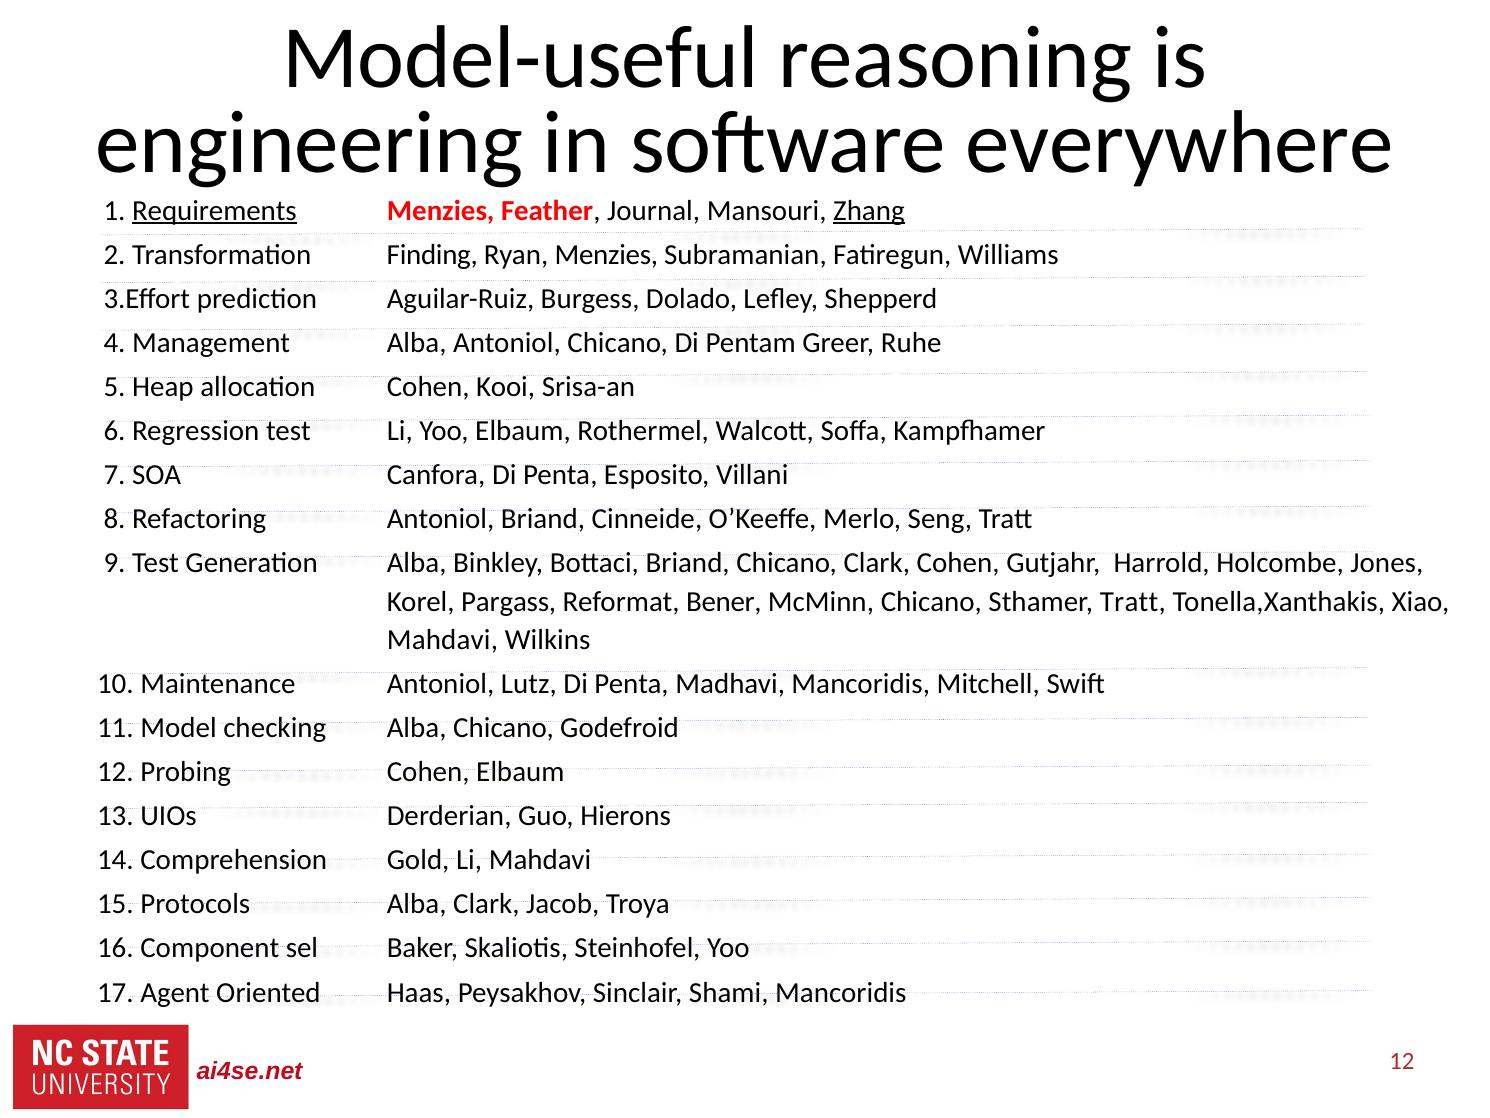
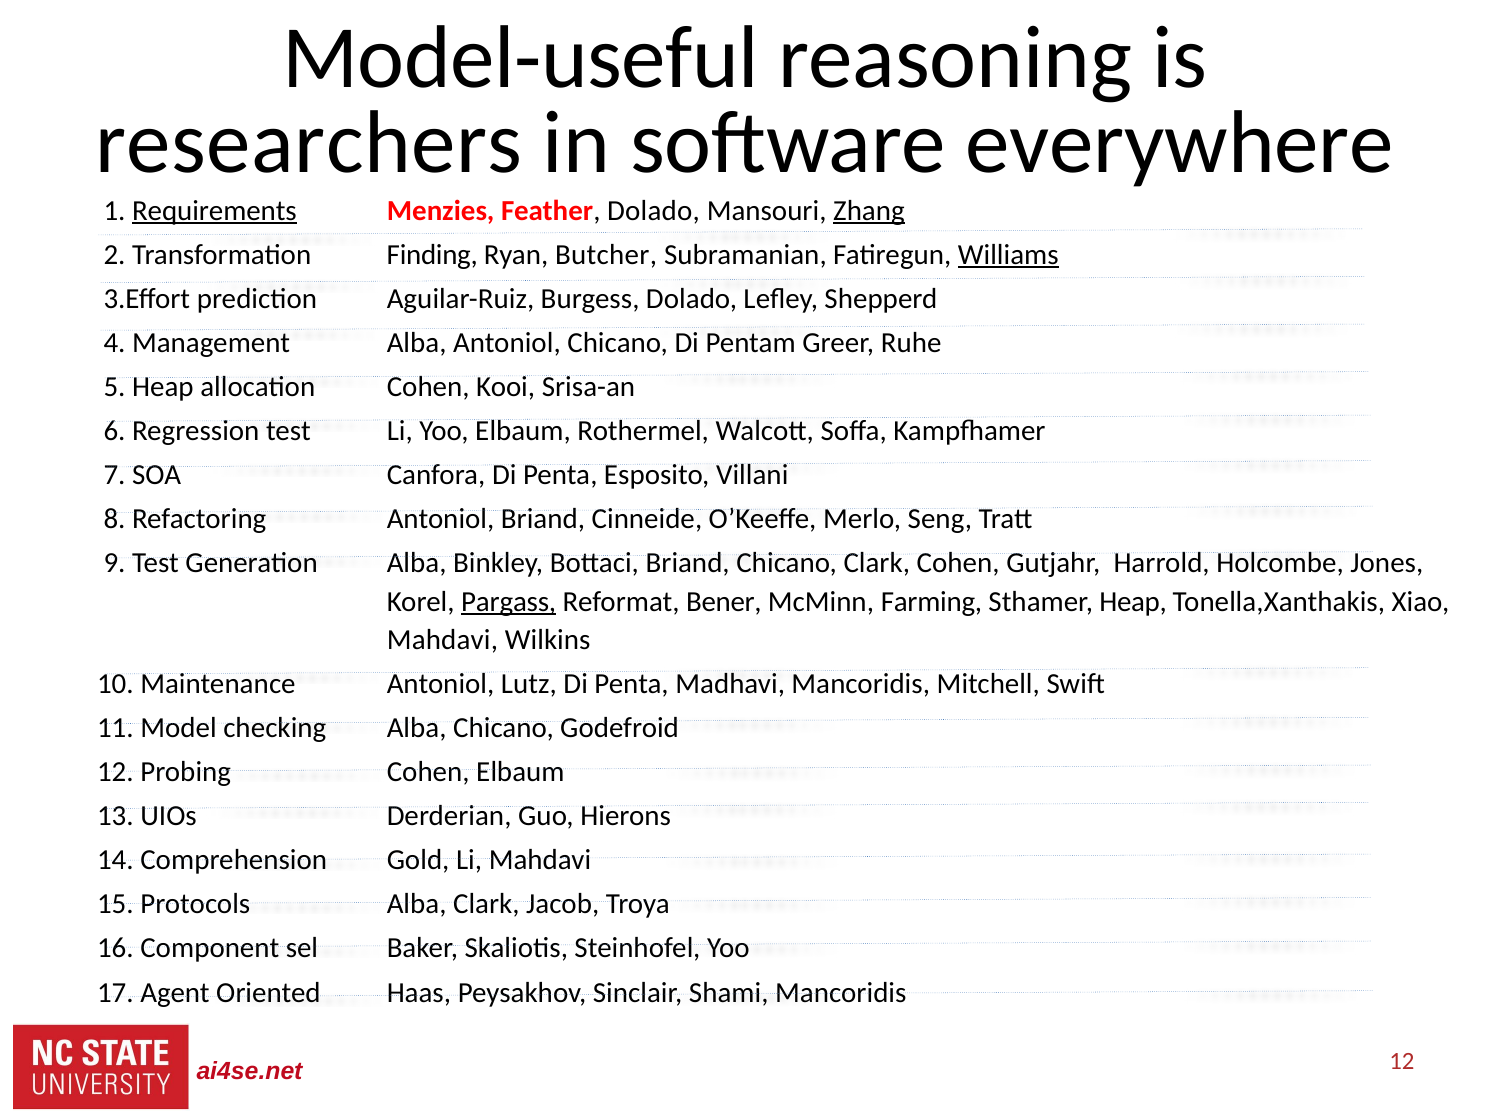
engineering: engineering -> researchers (309, 143)
Feather Journal: Journal -> Dolado (653, 211)
Ryan Menzies: Menzies -> Butcher (606, 255)
Williams underline: none -> present (1008, 255)
Pargass underline: none -> present (509, 601)
McMinn Chicano: Chicano -> Farming (931, 601)
Sthamer Tratt: Tratt -> Heap (1133, 601)
